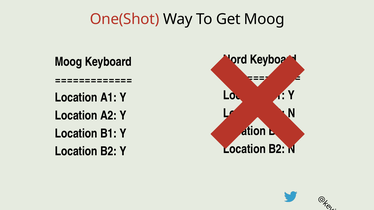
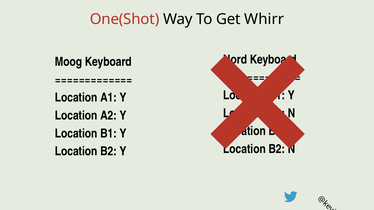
Get Moog: Moog -> Whirr (264, 19)
